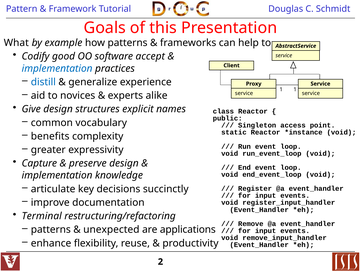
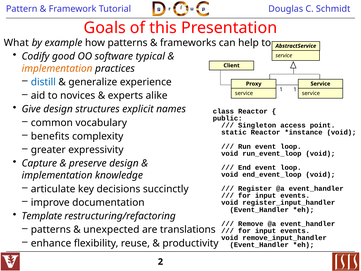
accept: accept -> typical (150, 56)
implementation colour: blue -> orange (57, 68)
Terminal: Terminal -> Template (42, 216)
applications: applications -> translations (188, 229)
